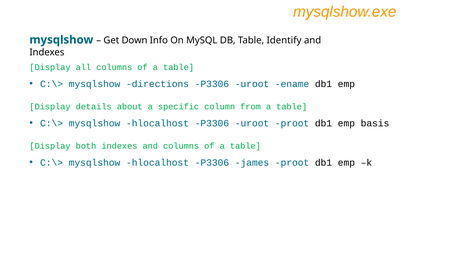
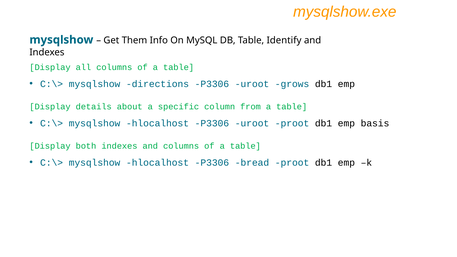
Down: Down -> Them (134, 40)
ename: ename -> grows (292, 84)
james: james -> bread (252, 163)
